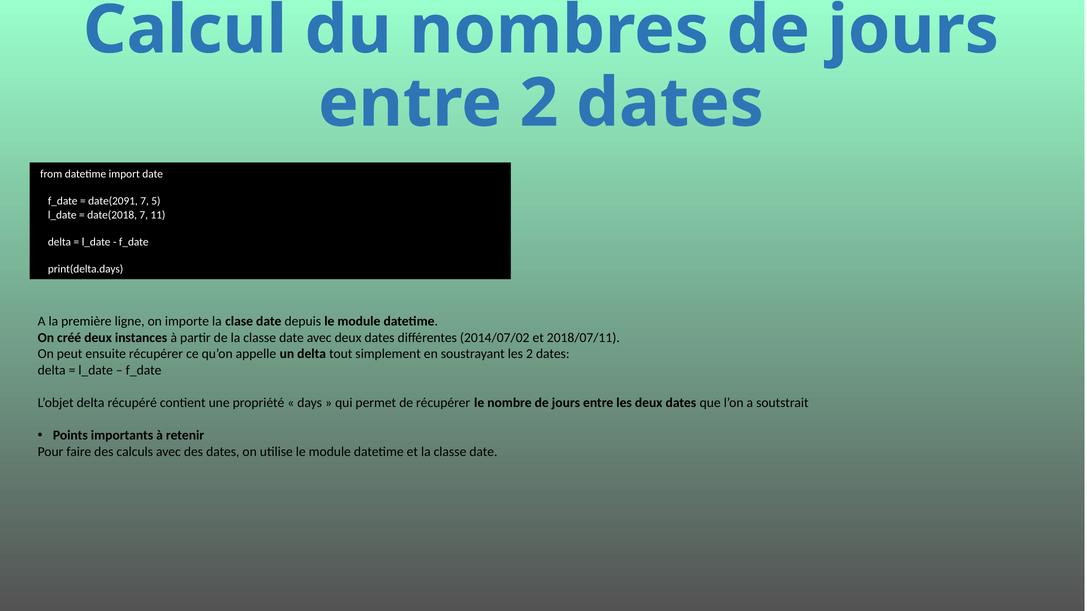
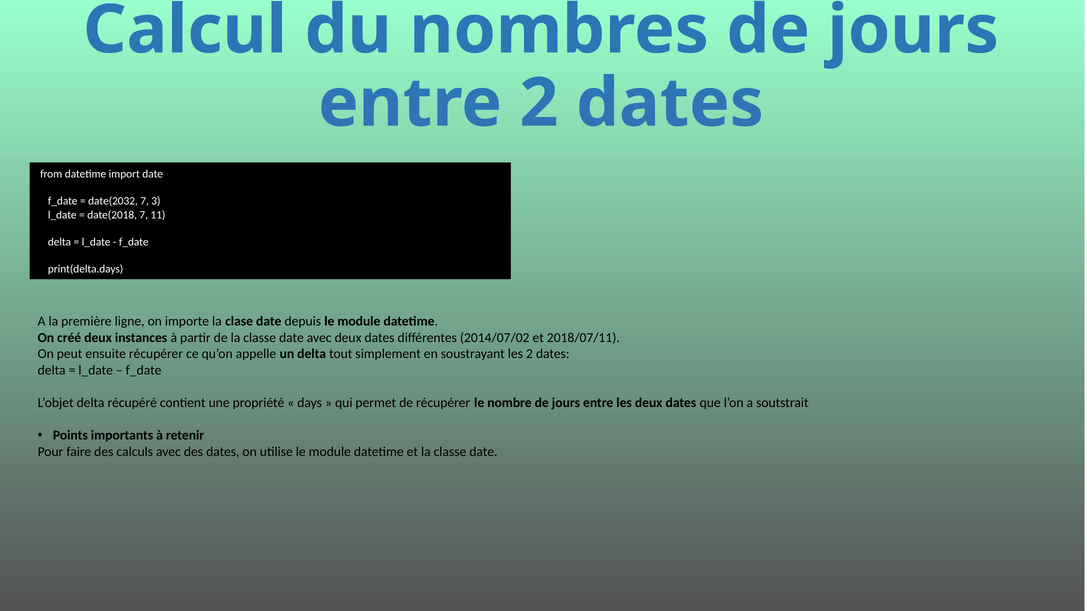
date(2091: date(2091 -> date(2032 (113, 201)
5: 5 -> 3 (156, 201)
